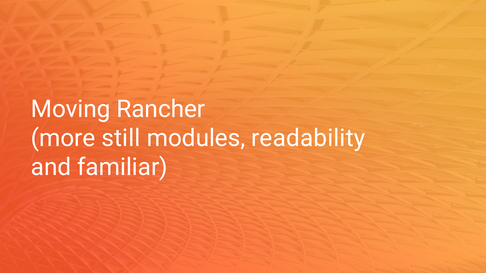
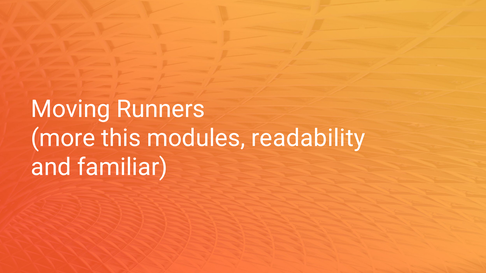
Rancher: Rancher -> Runners (161, 109)
still: still -> this (121, 138)
